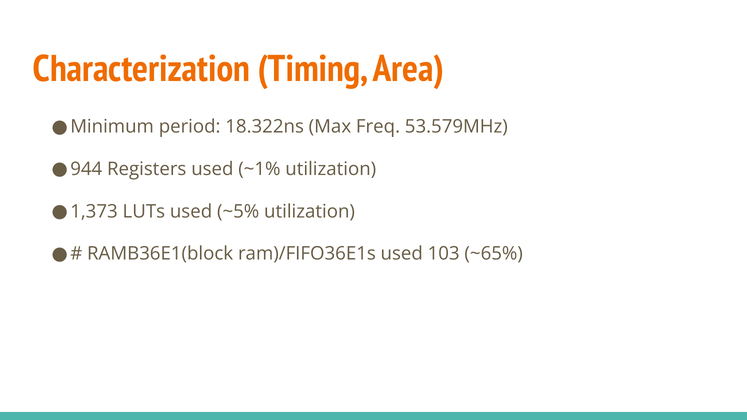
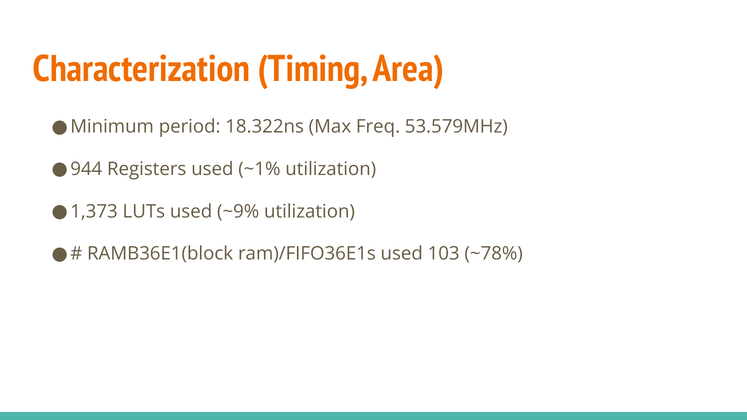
~5%: ~5% -> ~9% (238, 211)
~65%: ~65% -> ~78% (494, 254)
